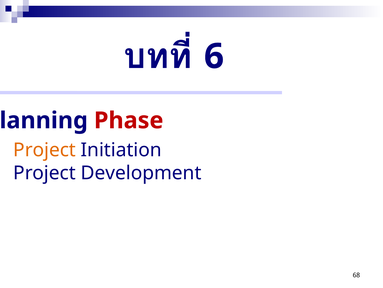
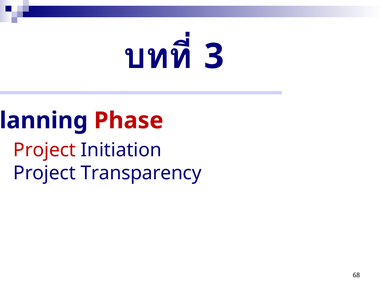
6: 6 -> 3 (214, 56)
Project colour: orange -> red (45, 150)
Development: Development -> Transparency (141, 173)
